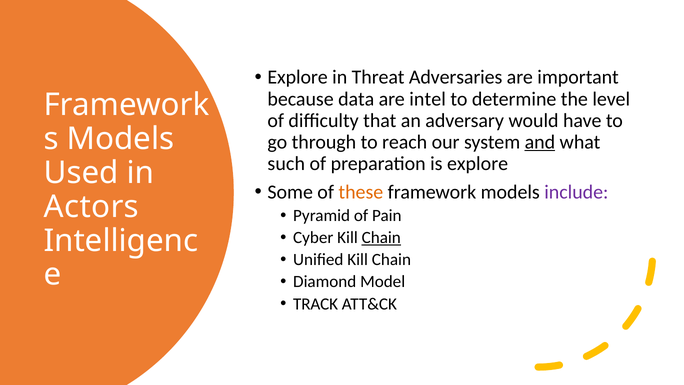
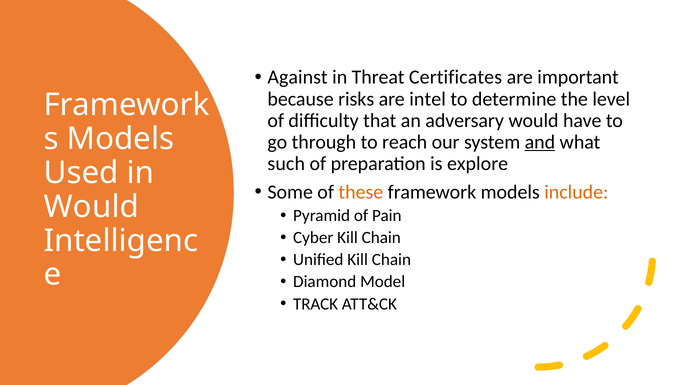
Explore: Explore -> Against (298, 77)
Adversaries: Adversaries -> Certificates (456, 77)
data: data -> risks (356, 99)
include colour: purple -> orange (576, 192)
Actors: Actors -> Would (91, 207)
Chain underline: present -> none (381, 238)
